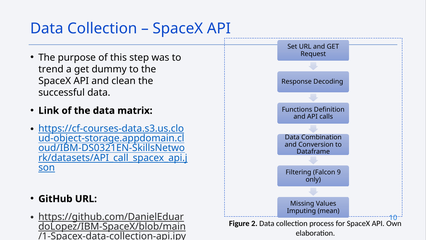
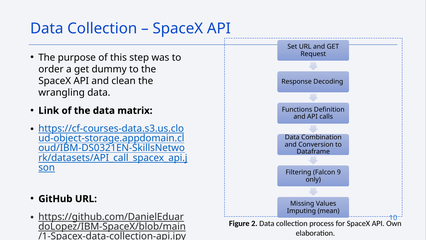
trend: trend -> order (51, 69)
successful: successful -> wrangling (62, 93)
